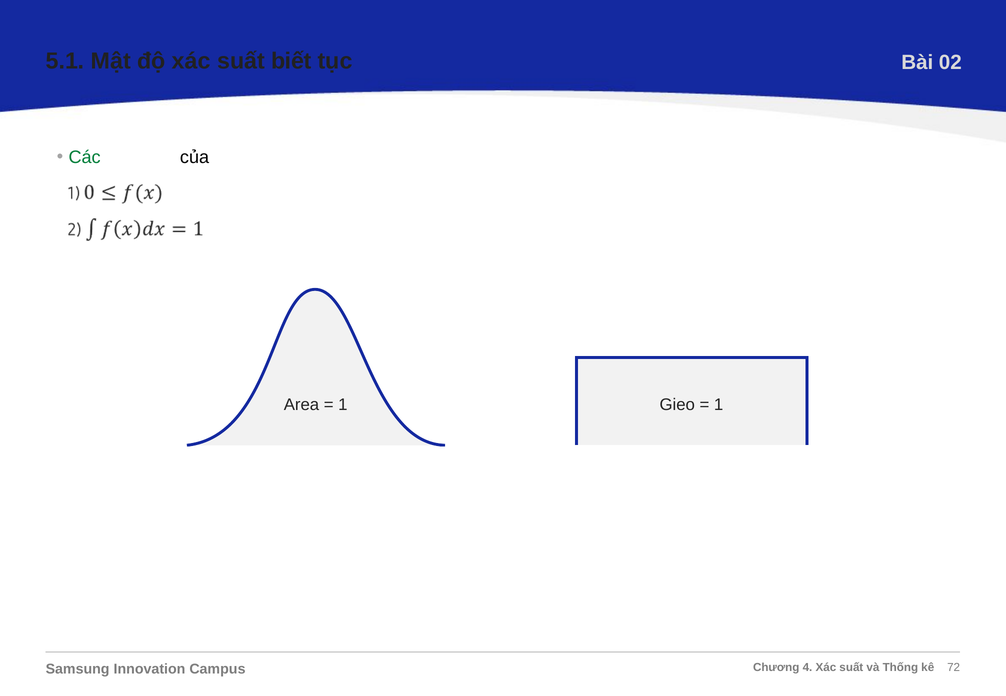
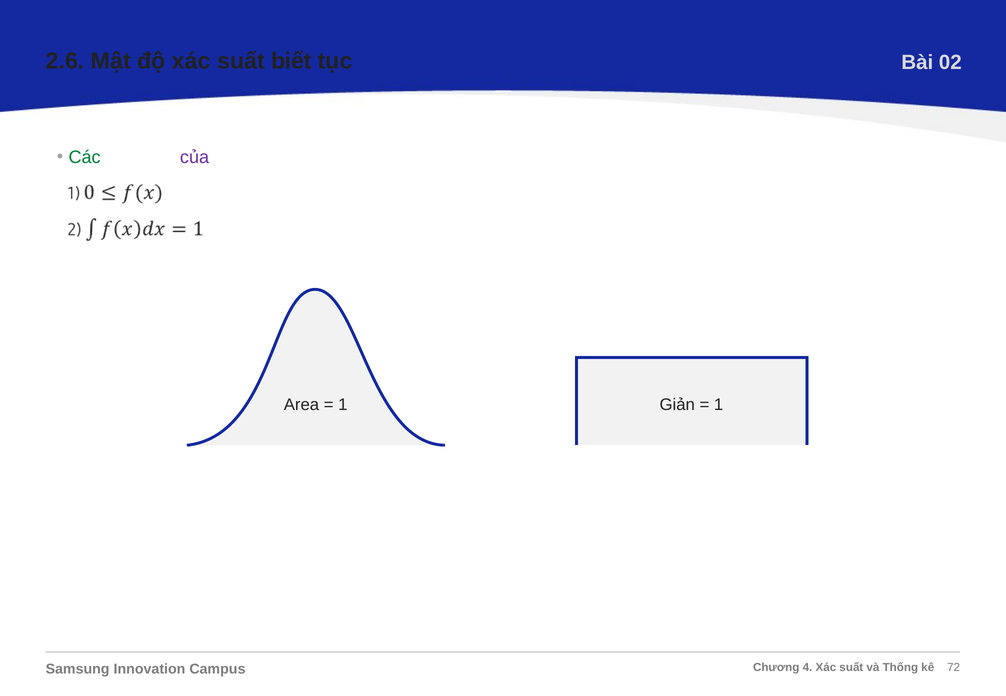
5.1: 5.1 -> 2.6 (65, 61)
của colour: black -> purple (195, 157)
Gieo: Gieo -> Giản (677, 405)
